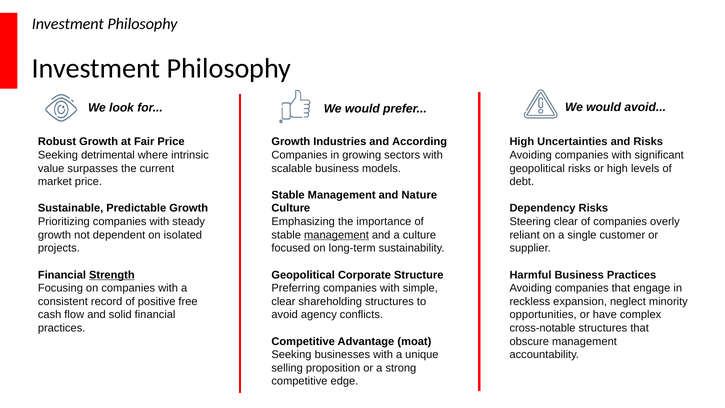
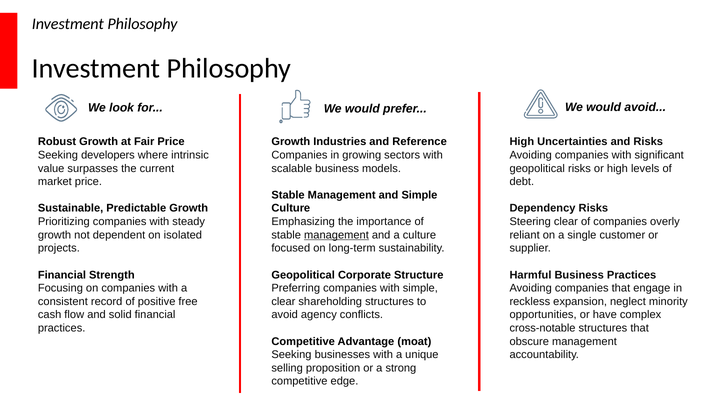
According: According -> Reference (420, 142)
detrimental: detrimental -> developers (108, 155)
and Nature: Nature -> Simple (419, 195)
Strength underline: present -> none (112, 275)
